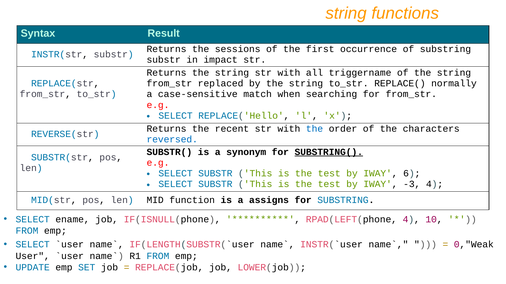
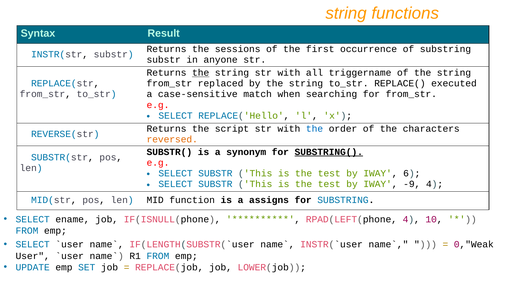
impact: impact -> anyone (221, 60)
the underline: none -> present (201, 73)
normally: normally -> executed (454, 84)
recent: recent -> script (232, 129)
reversed colour: blue -> orange (172, 140)
-3: -3 -> -9 (412, 185)
